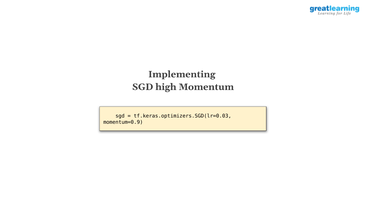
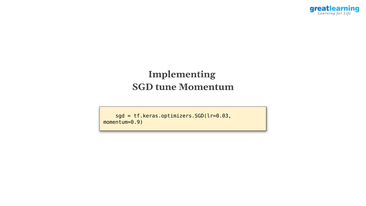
high: high -> tune (166, 87)
